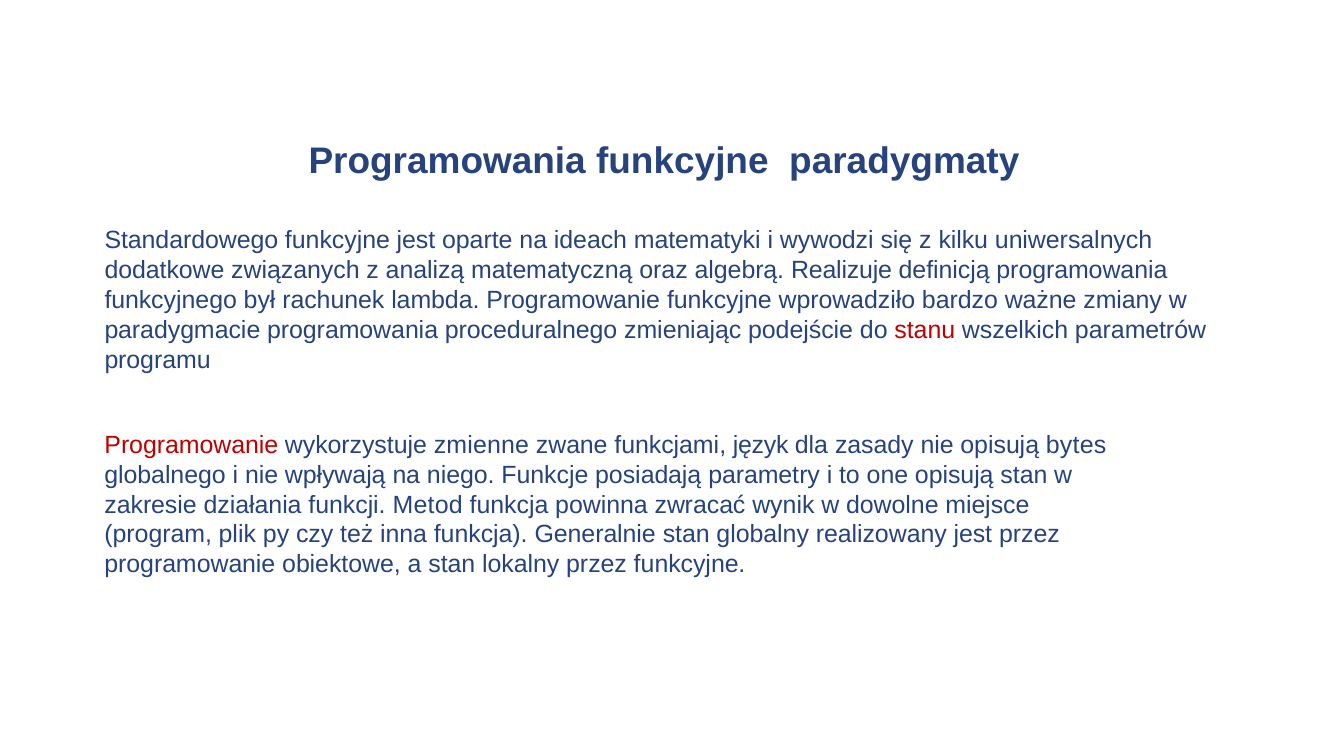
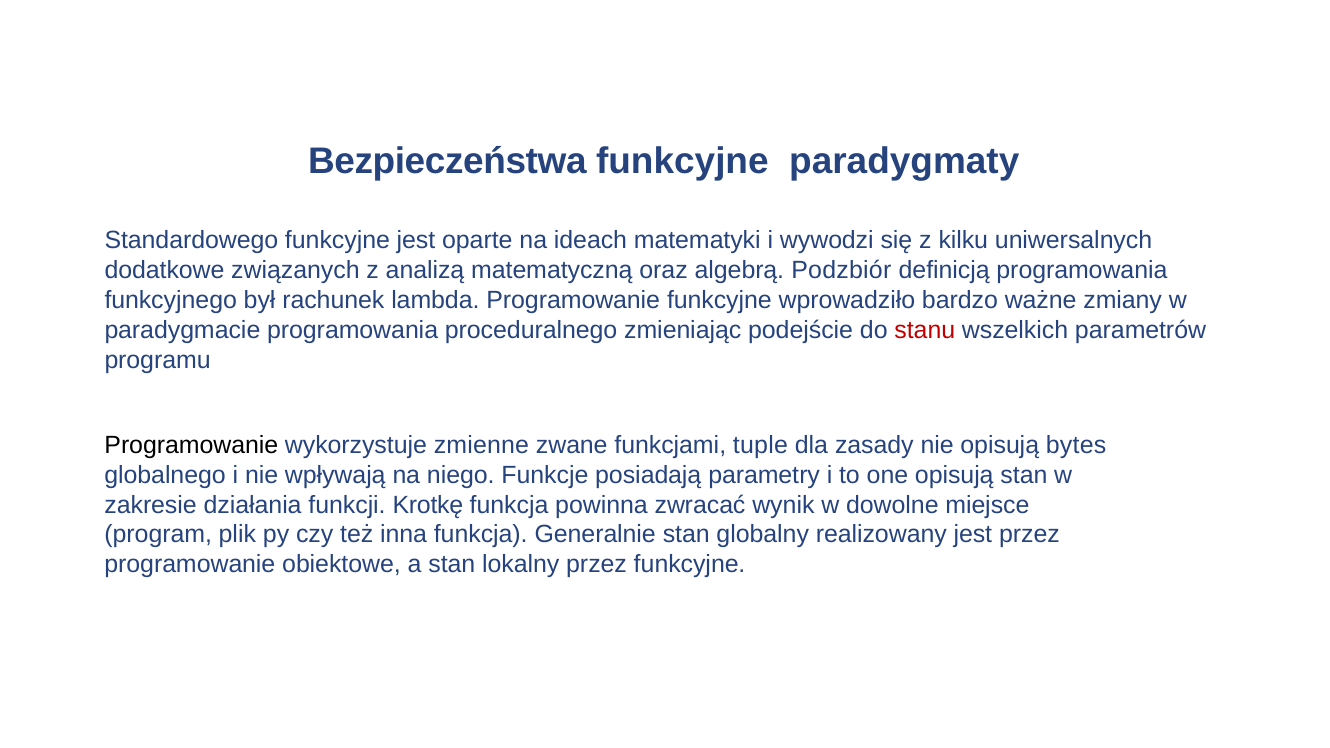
Programowania: Programowania -> Bezpieczeństwa (447, 161)
Realizuje: Realizuje -> Podzbiór (841, 270)
Programowanie colour: red -> black (191, 445)
język: język -> tuple (760, 445)
Metod: Metod -> Krotkę (428, 505)
